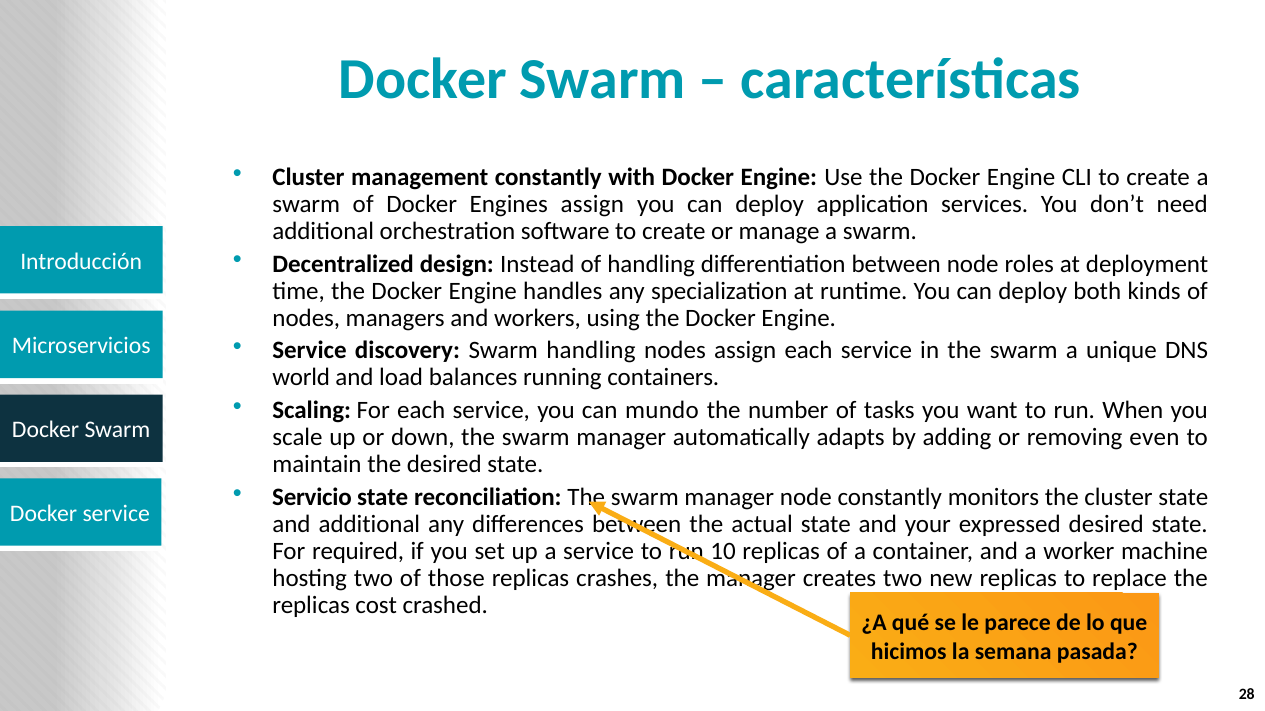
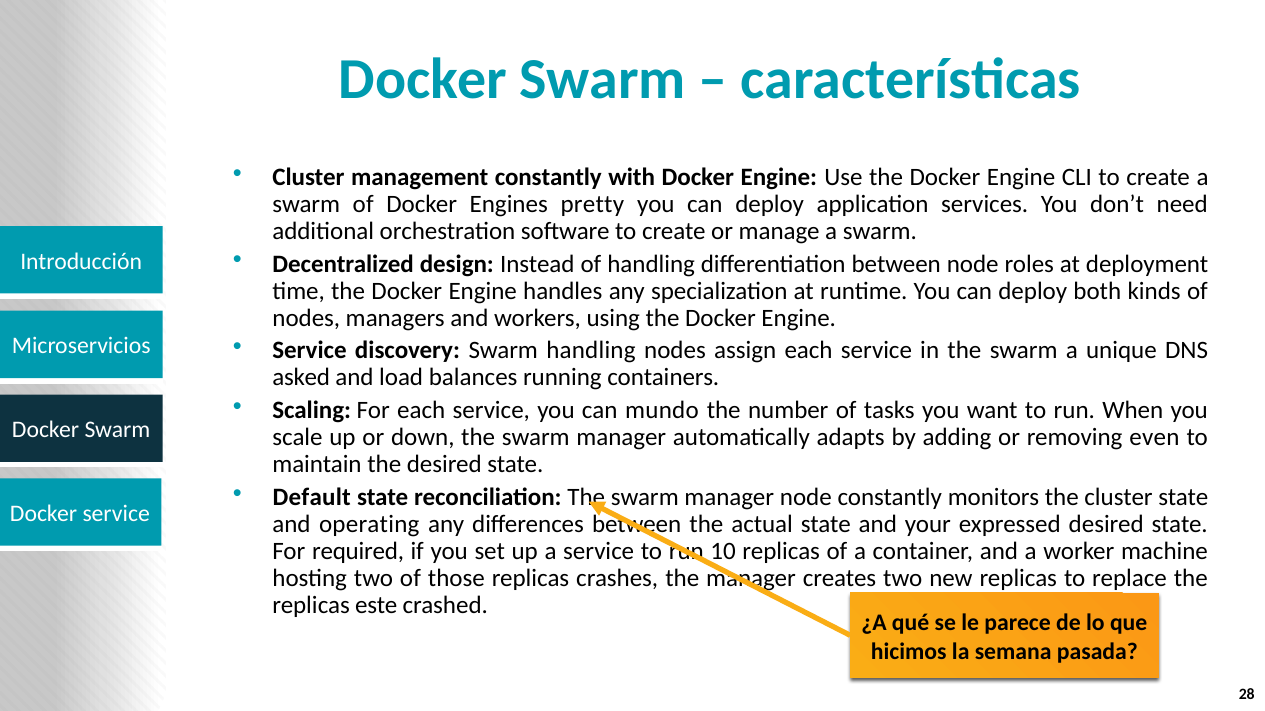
Engines assign: assign -> pretty (592, 204)
world: world -> asked (301, 378)
Servicio: Servicio -> Default (312, 498)
and additional: additional -> operating (369, 525)
cost: cost -> este (376, 606)
